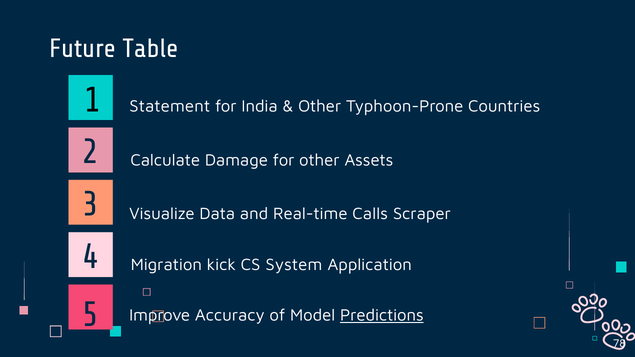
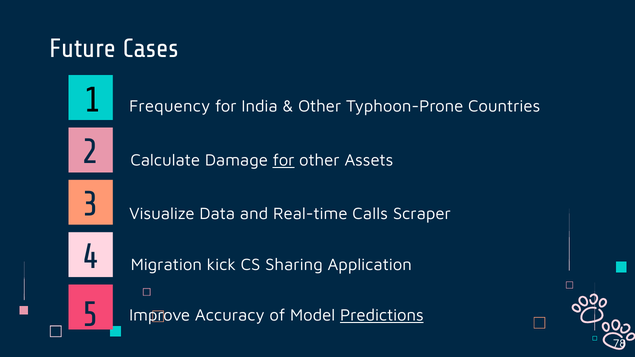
Table: Table -> Cases (151, 48)
Statement: Statement -> Frequency (170, 106)
for underline: none -> present (284, 160)
System: System -> Sharing (294, 265)
